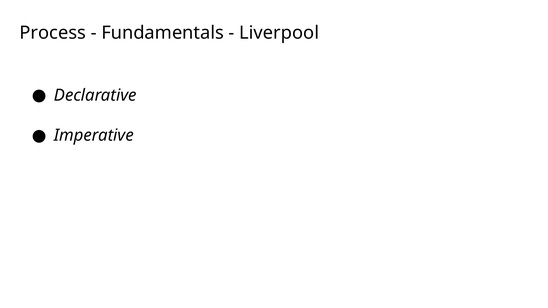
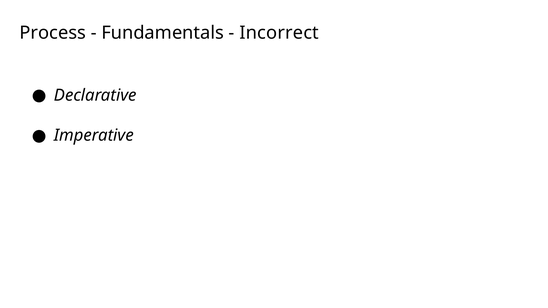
Liverpool: Liverpool -> Incorrect (279, 33)
